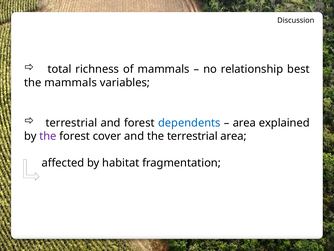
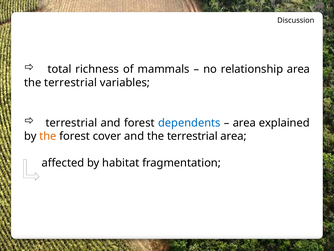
relationship best: best -> area (298, 69)
mammals: mammals -> terrestrial (71, 82)
the colour: purple -> orange (48, 136)
